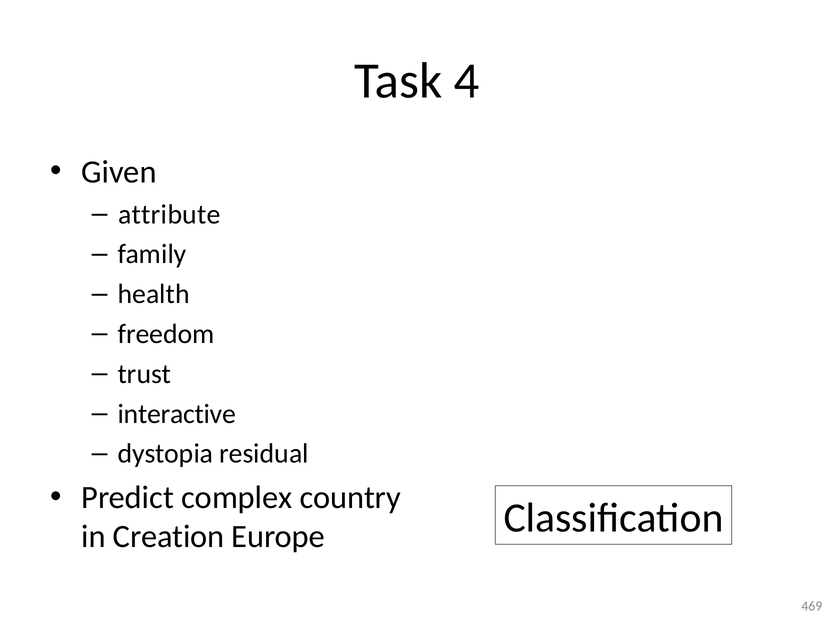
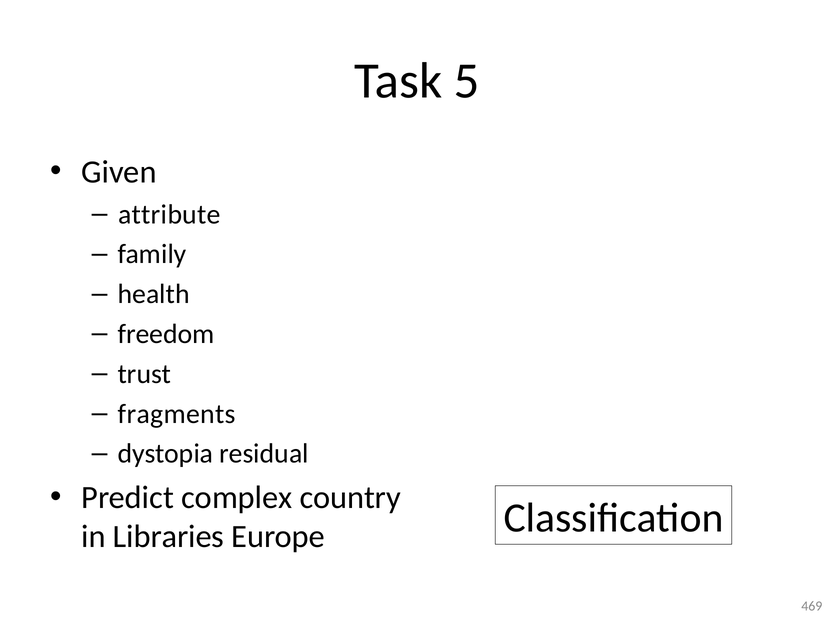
4: 4 -> 5 (467, 81)
interactive: interactive -> fragments (177, 414)
Creation: Creation -> Libraries (169, 536)
